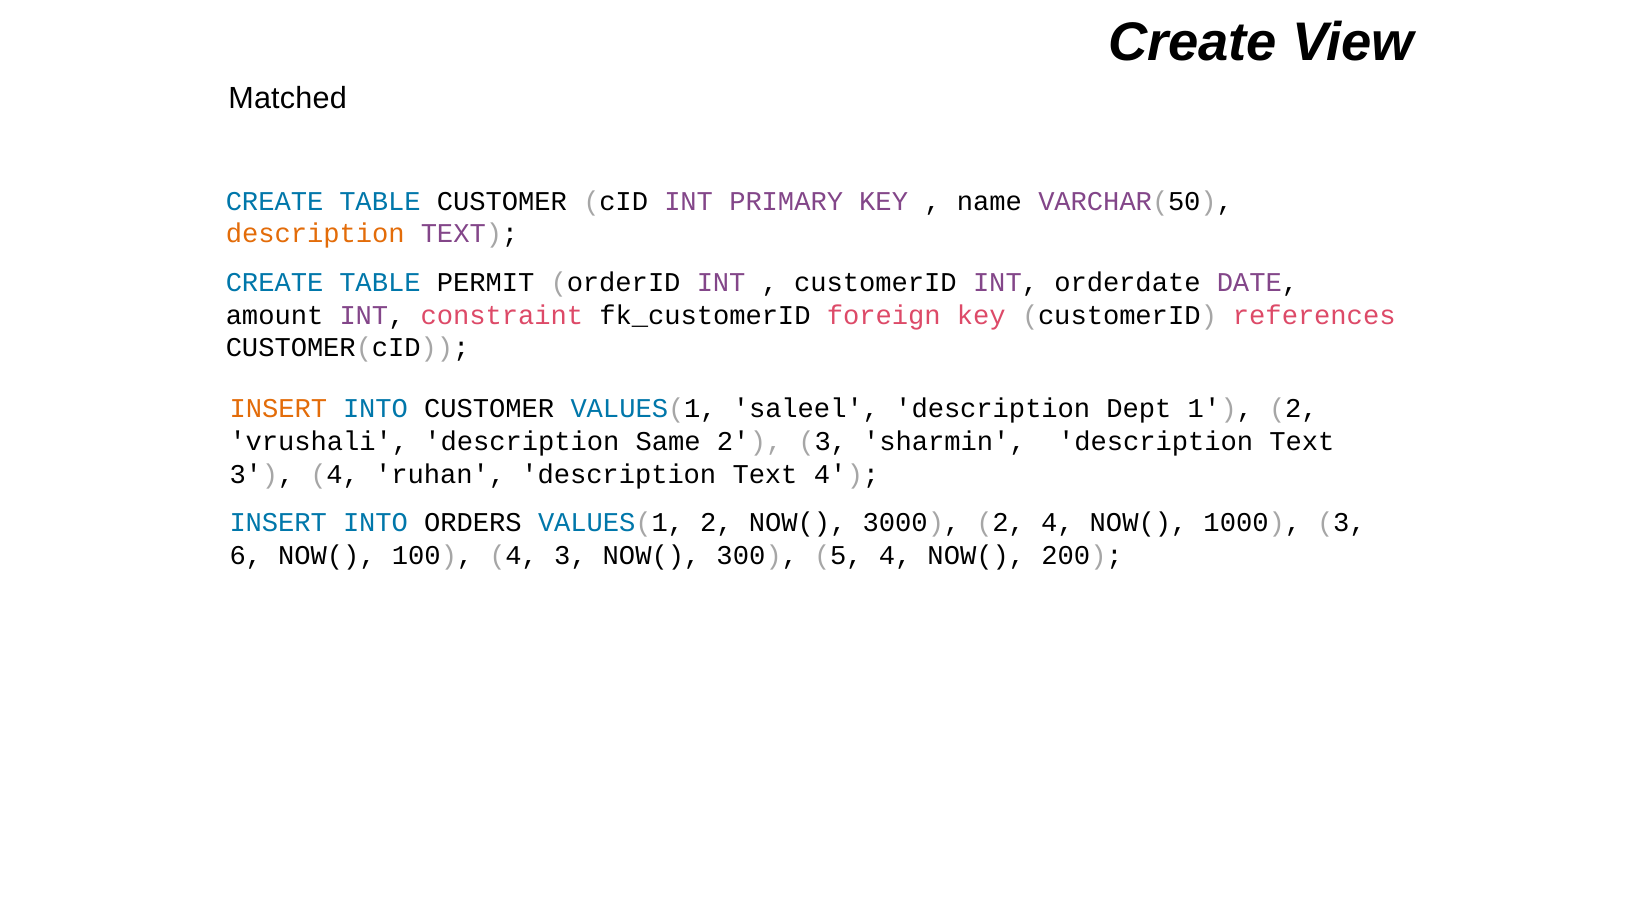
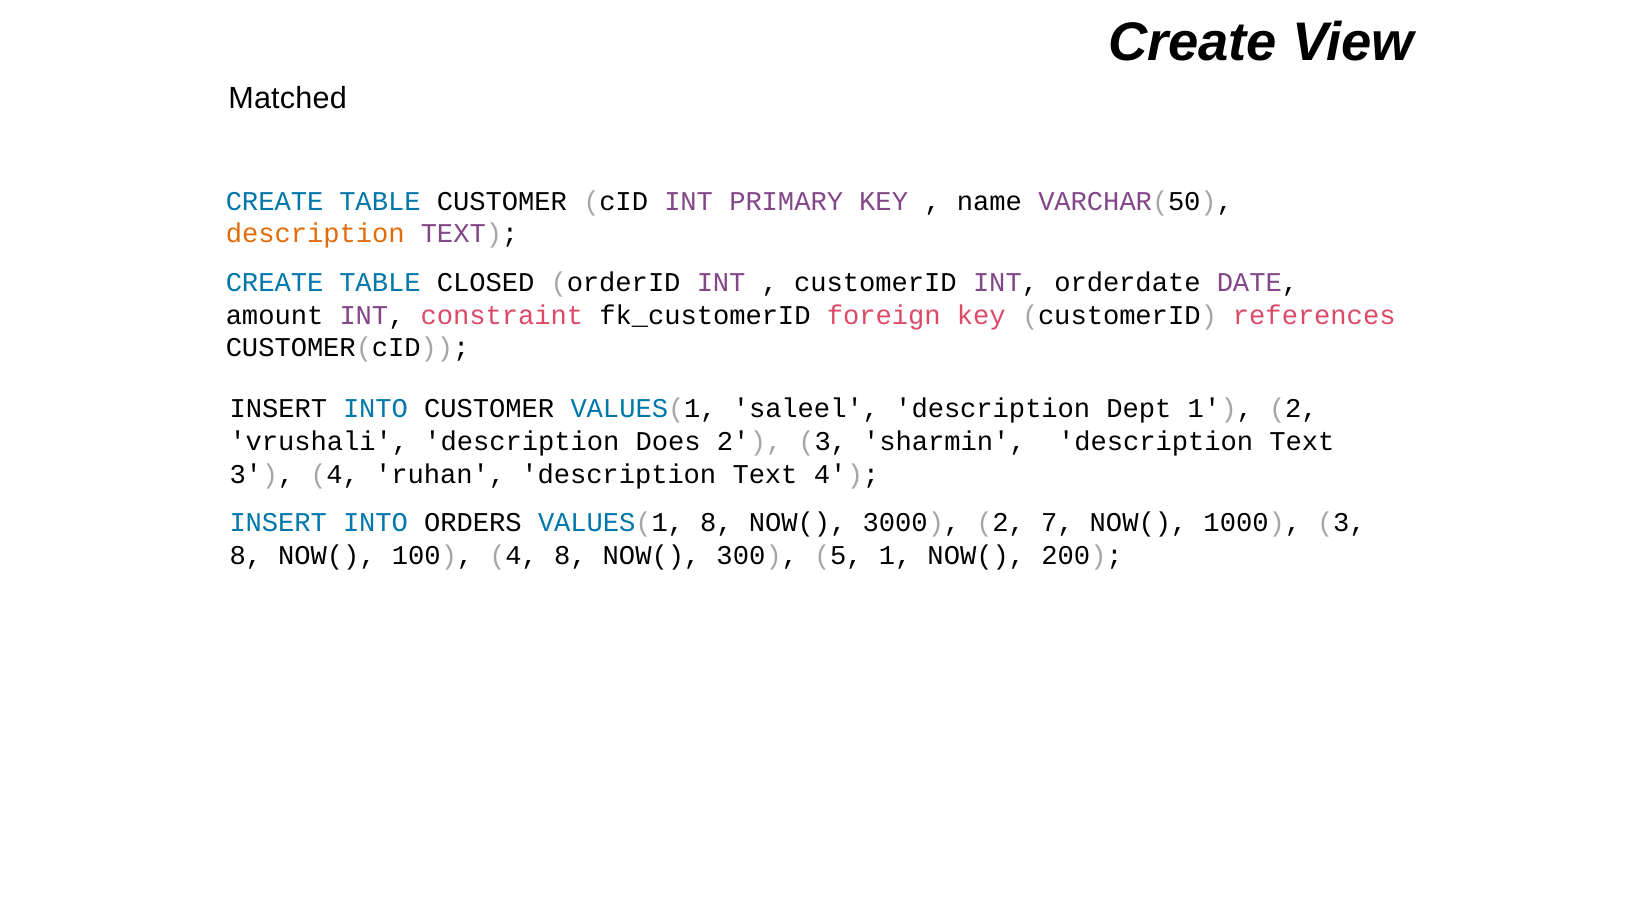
PERMIT: PERMIT -> CLOSED (486, 283)
INSERT colour: orange -> black (278, 409)
Same: Same -> Does (668, 441)
VALUES(1 2: 2 -> 8 (716, 523)
2 4: 4 -> 7 (1057, 523)
6: 6 -> 8 (246, 555)
4 3: 3 -> 8 (570, 555)
5 4: 4 -> 1 (895, 555)
